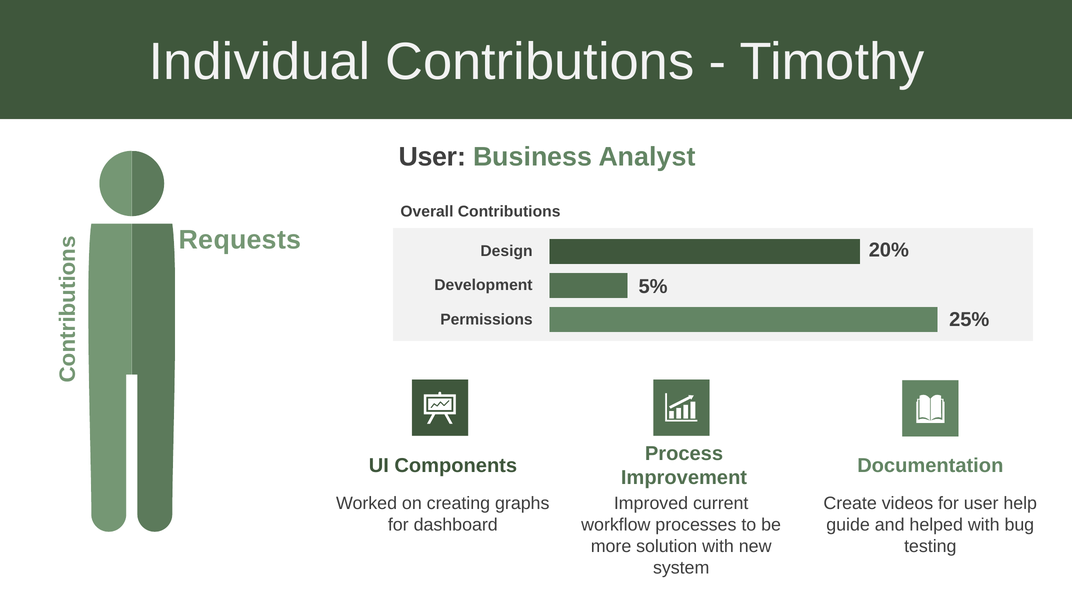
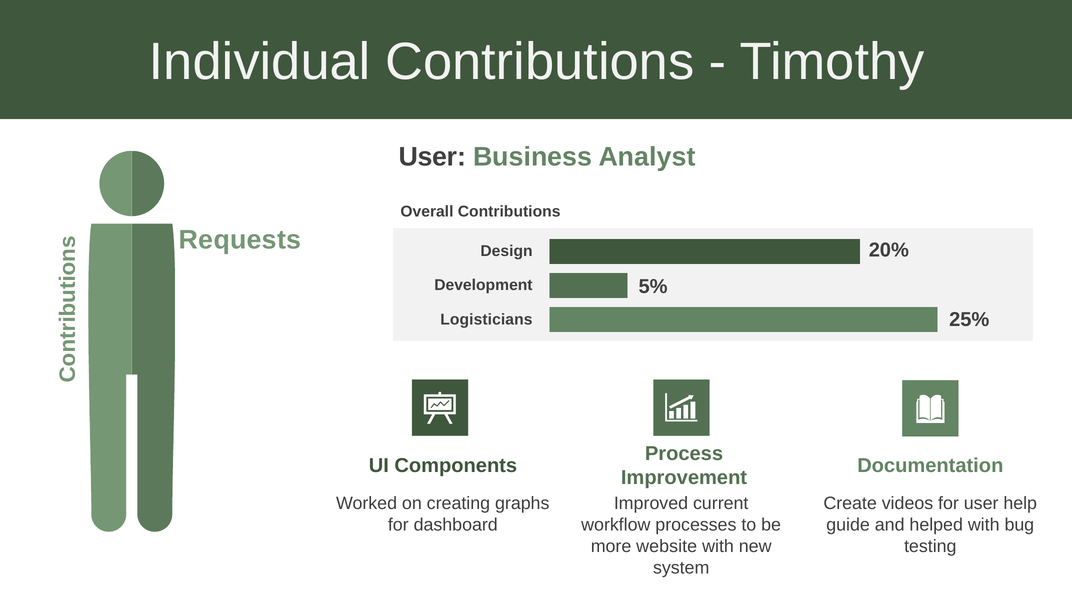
Permissions: Permissions -> Logisticians (486, 320)
solution: solution -> website (667, 546)
